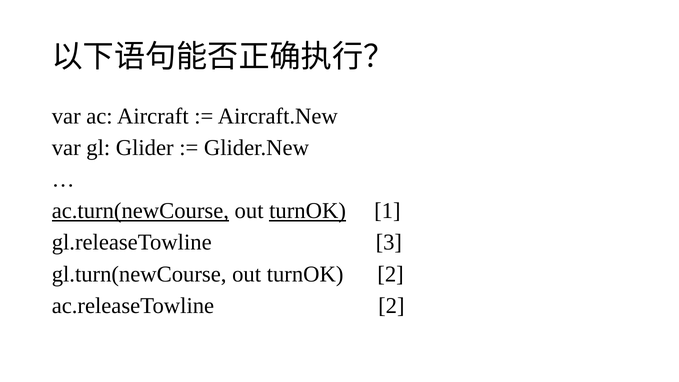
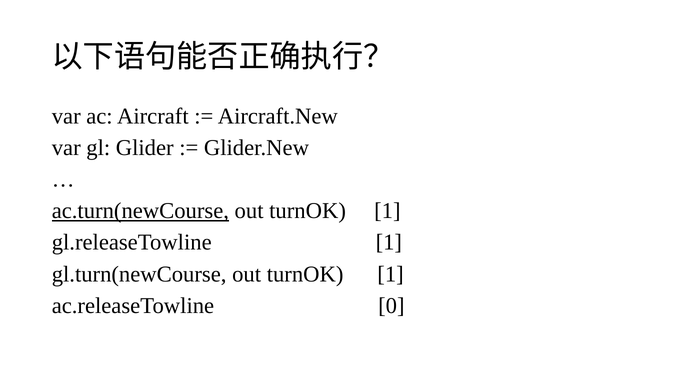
turnOK underline: present -> none (308, 211)
gl.releaseTowline 3: 3 -> 1 (389, 242)
gl.turn(newCourse out turnOK 2: 2 -> 1 (391, 274)
ac.releaseTowline 2: 2 -> 0 (391, 306)
